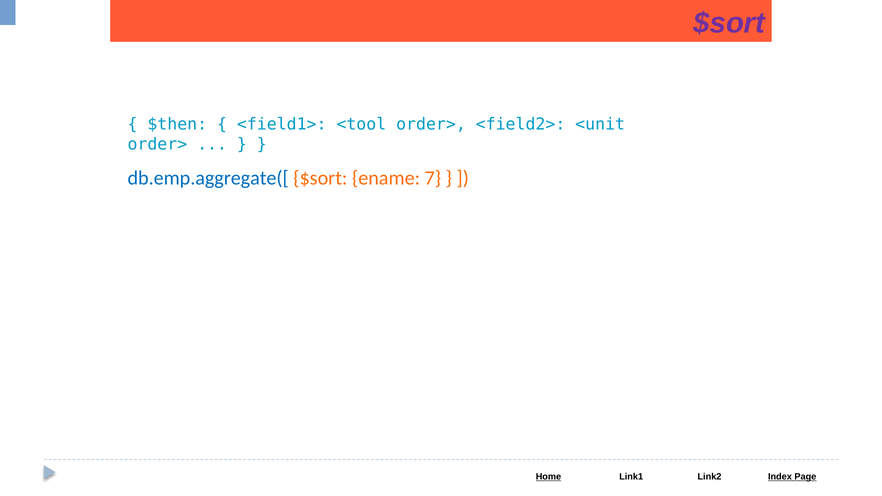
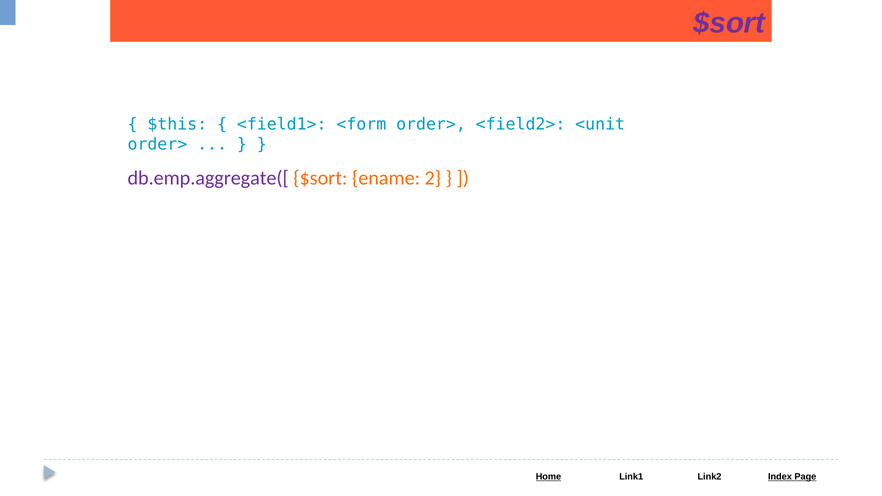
$then: $then -> $this (177, 125)
<tool: <tool -> <form (361, 125)
db.emp.aggregate([ colour: blue -> purple (208, 178)
7: 7 -> 2 (433, 178)
